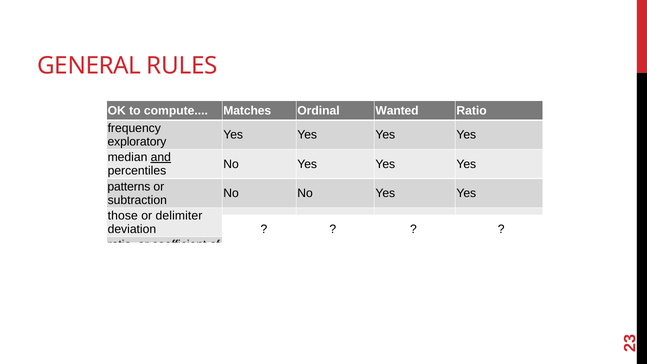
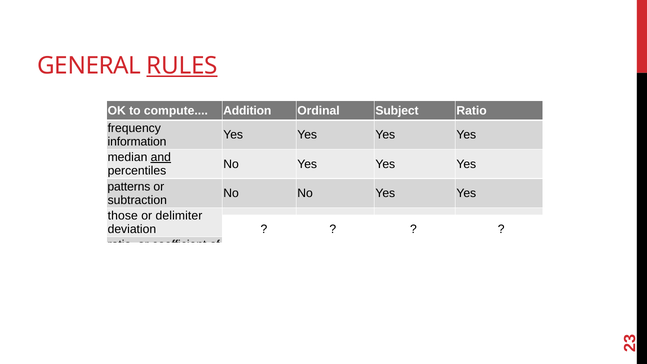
RULES underline: none -> present (182, 66)
Matches: Matches -> Addition (247, 110)
Wanted: Wanted -> Subject (397, 110)
exploratory: exploratory -> information (137, 142)
